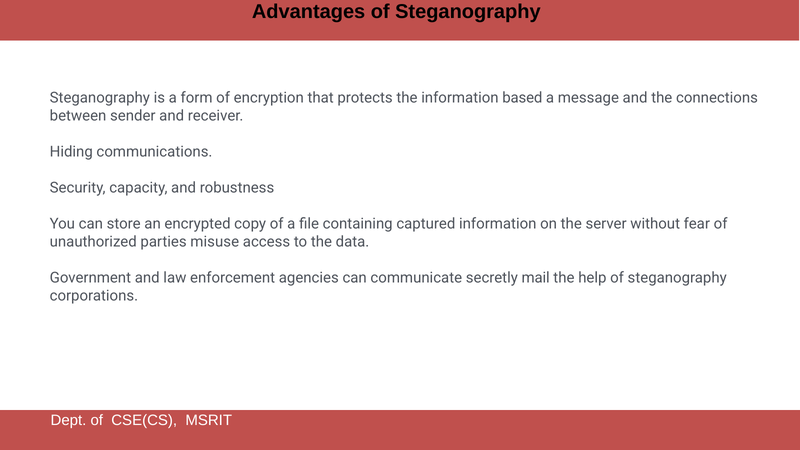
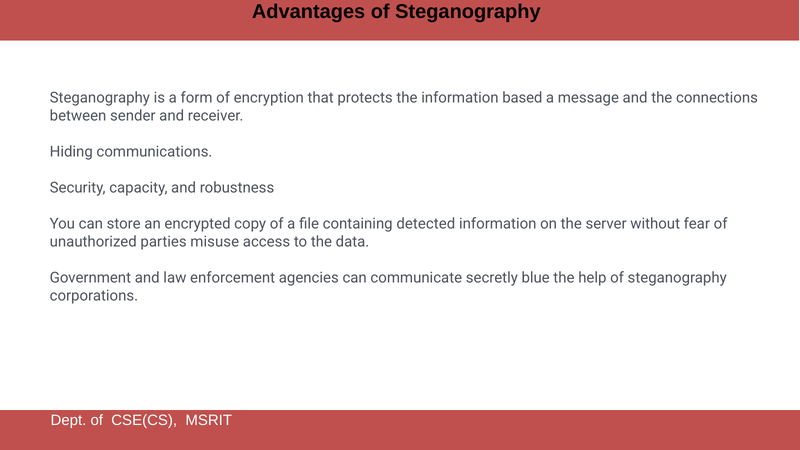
captured: captured -> detected (426, 224)
mail: mail -> blue (536, 278)
